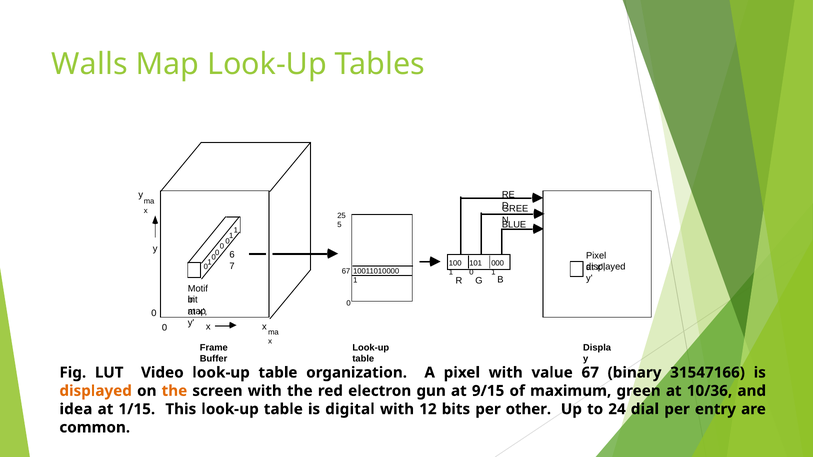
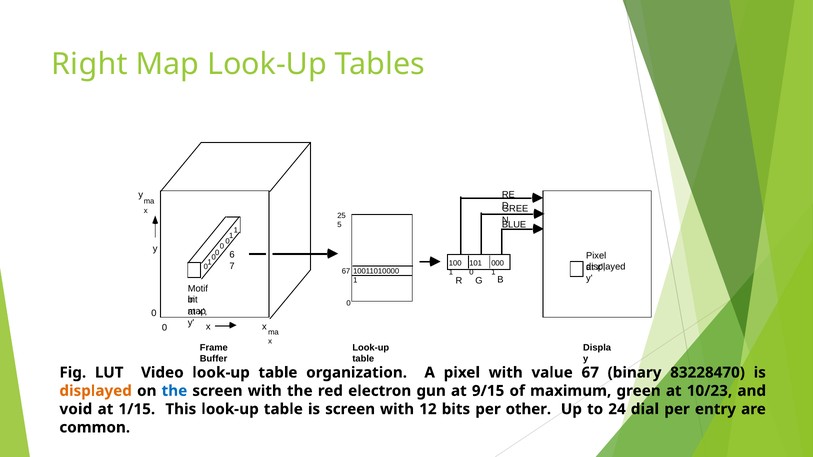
Walls: Walls -> Right (89, 64)
31547166: 31547166 -> 83228470 (708, 373)
the colour: orange -> blue (174, 391)
10/36: 10/36 -> 10/23 (710, 391)
idea: idea -> void (76, 409)
is digital: digital -> screen (350, 409)
